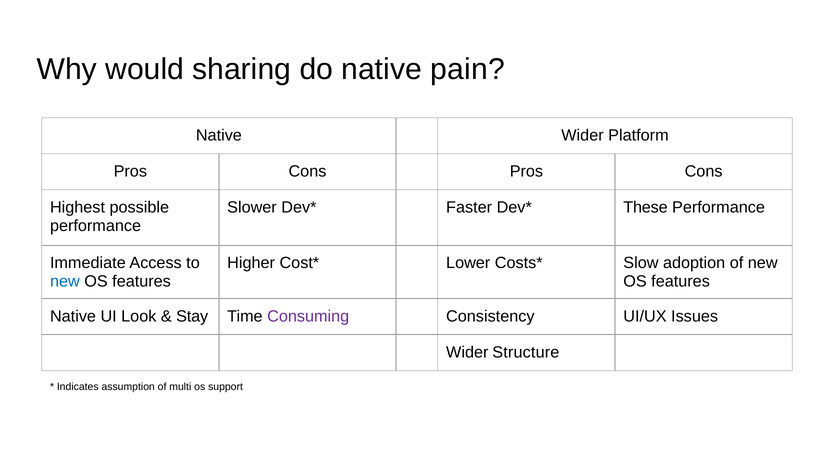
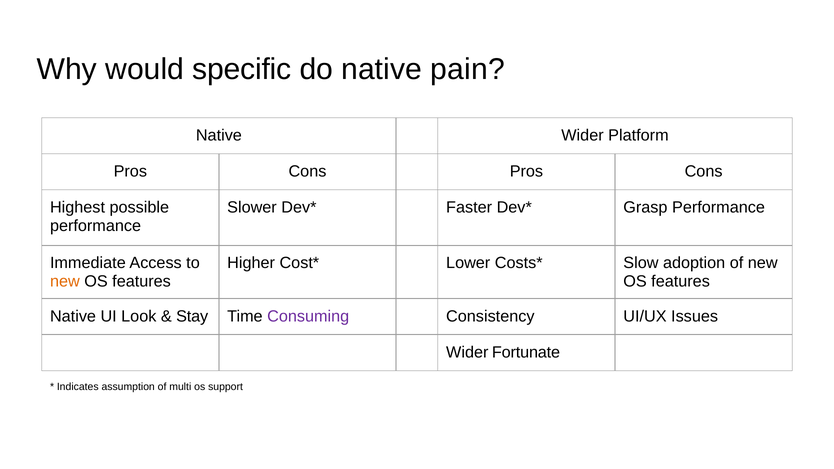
sharing: sharing -> specific (242, 69)
These: These -> Grasp (645, 208)
new colour: blue -> orange (65, 281)
Structure: Structure -> Fortunate (526, 352)
